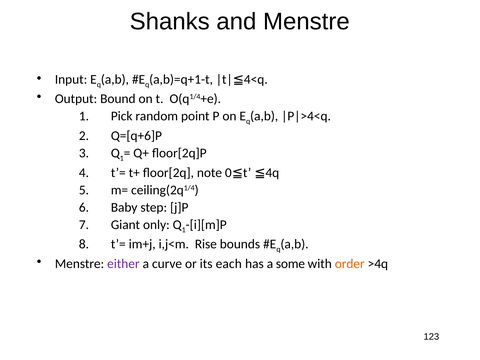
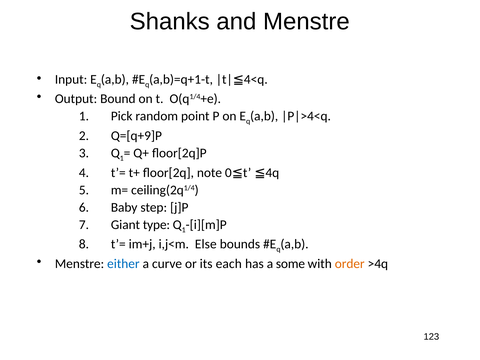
Q=[q+6]P: Q=[q+6]P -> Q=[q+9]P (136, 136)
only: only -> type (156, 225)
Rise: Rise -> Else (206, 244)
either colour: purple -> blue (123, 264)
